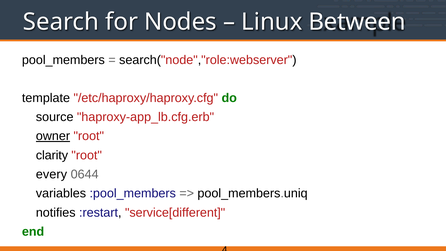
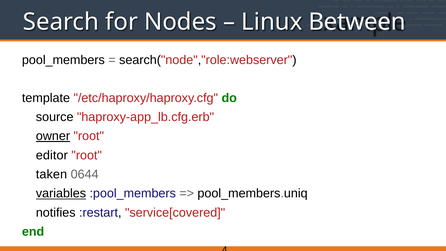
clarity: clarity -> editor (52, 155)
every: every -> taken (51, 174)
variables underline: none -> present (61, 193)
service[different: service[different -> service[covered (175, 212)
